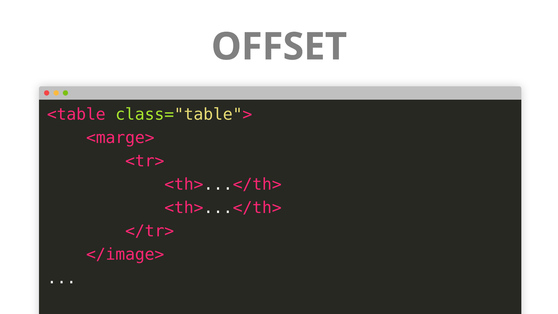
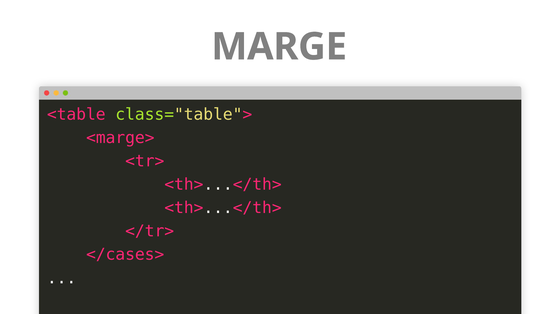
OFFSET: OFFSET -> MARGE (279, 47)
</image>: </image> -> </cases> (125, 255)
